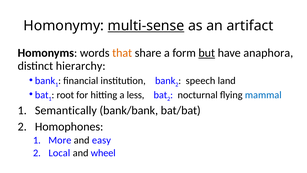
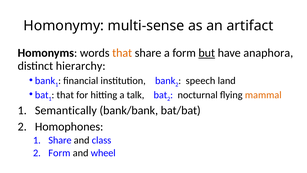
multi-sense underline: present -> none (146, 26)
root: root -> that (65, 95)
less: less -> talk (136, 95)
mammal colour: blue -> orange (263, 95)
More: More -> Share (60, 140)
easy: easy -> class (102, 140)
Local: Local -> Form (59, 153)
